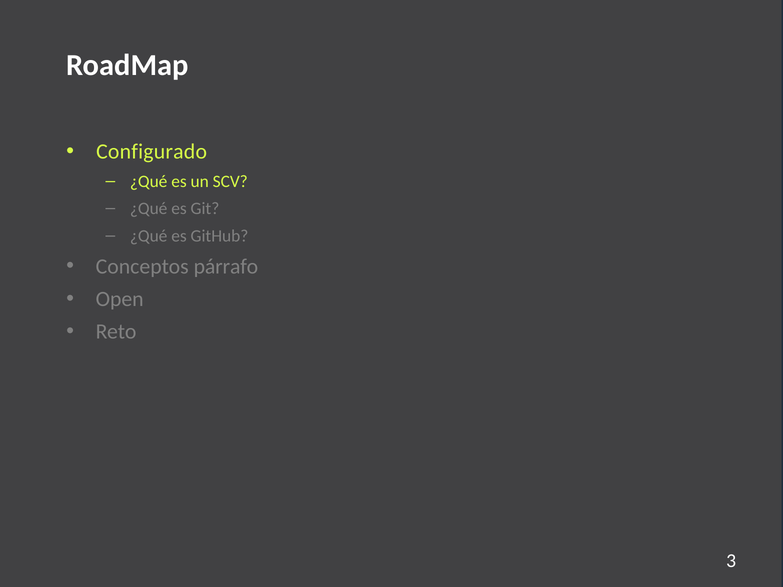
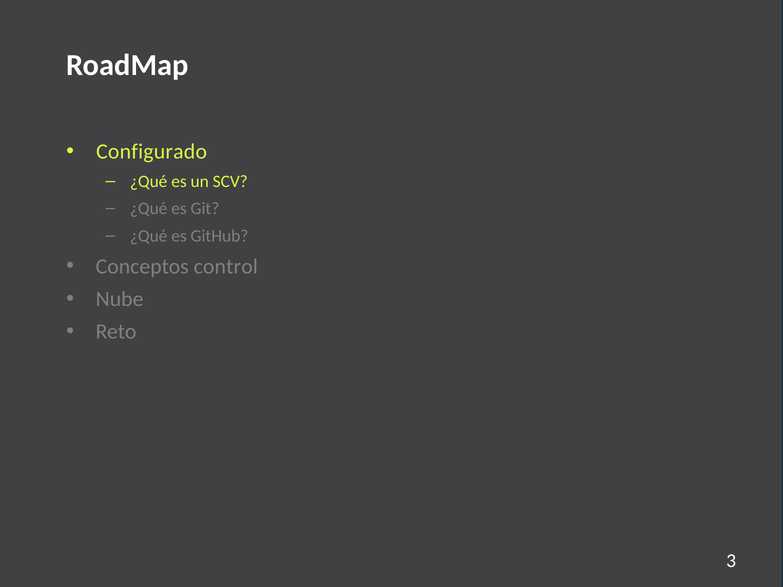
párrafo: párrafo -> control (226, 267)
Open: Open -> Nube (120, 299)
